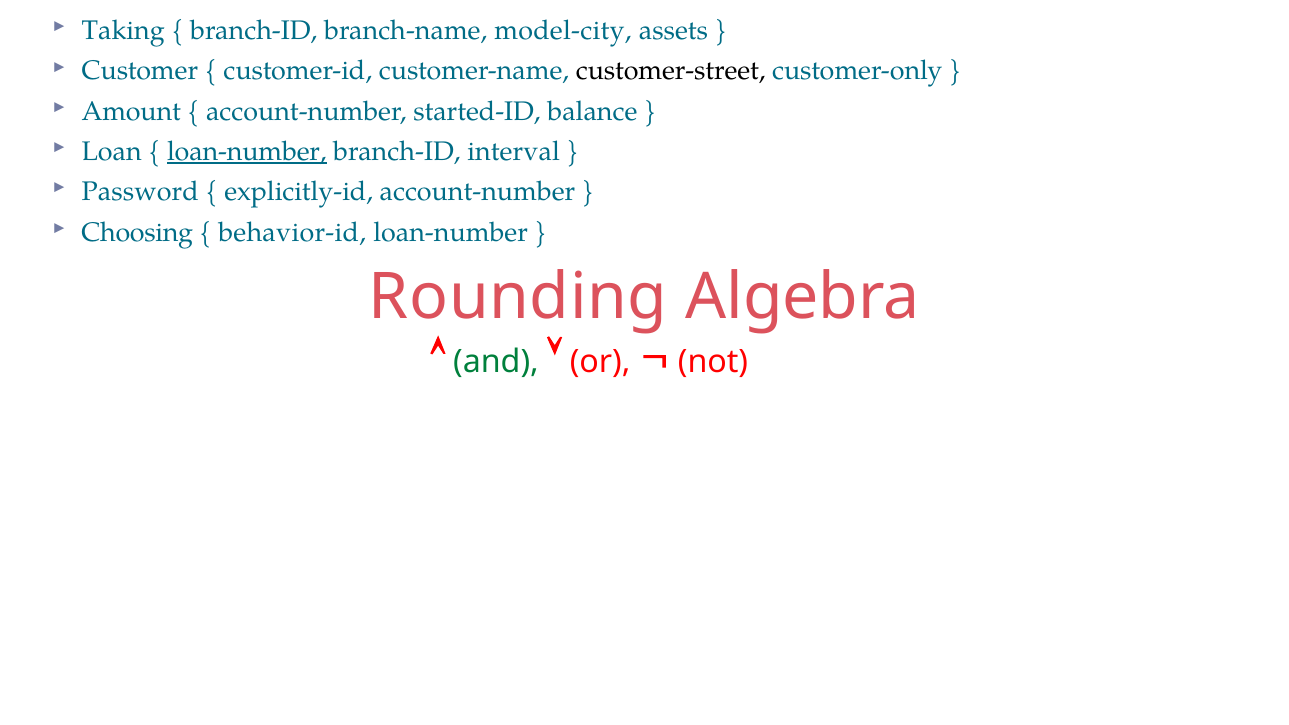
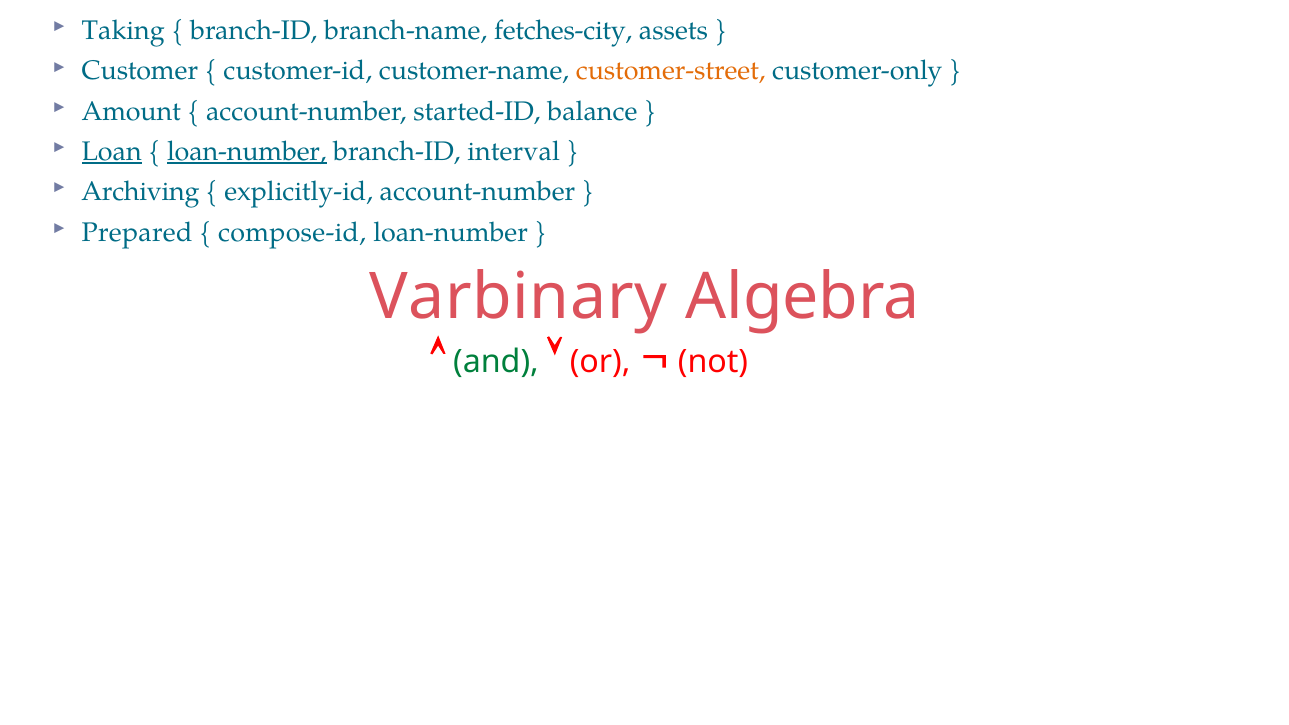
model-city: model-city -> fetches-city (563, 31)
customer-street colour: black -> orange (671, 71)
Loan underline: none -> present (112, 152)
Password: Password -> Archiving (140, 192)
Choosing: Choosing -> Prepared (137, 232)
behavior-id: behavior-id -> compose-id (292, 232)
Rounding: Rounding -> Varbinary (518, 298)
